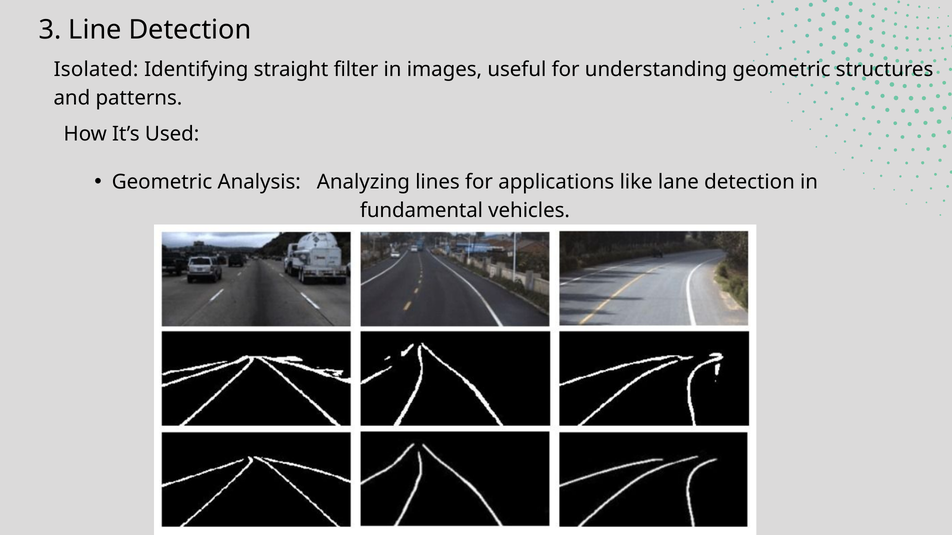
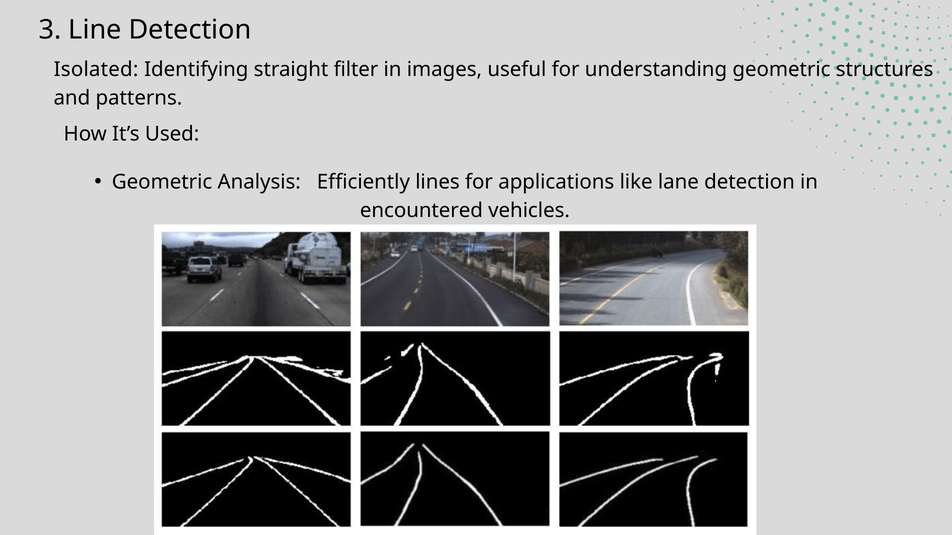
Analyzing: Analyzing -> Efficiently (363, 182)
fundamental: fundamental -> encountered (421, 211)
